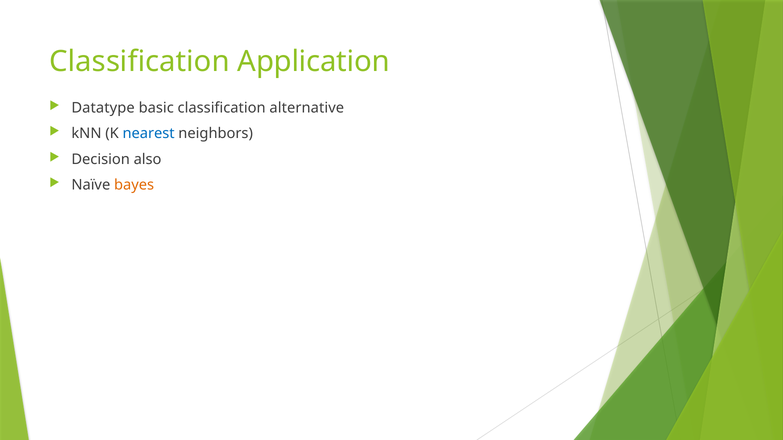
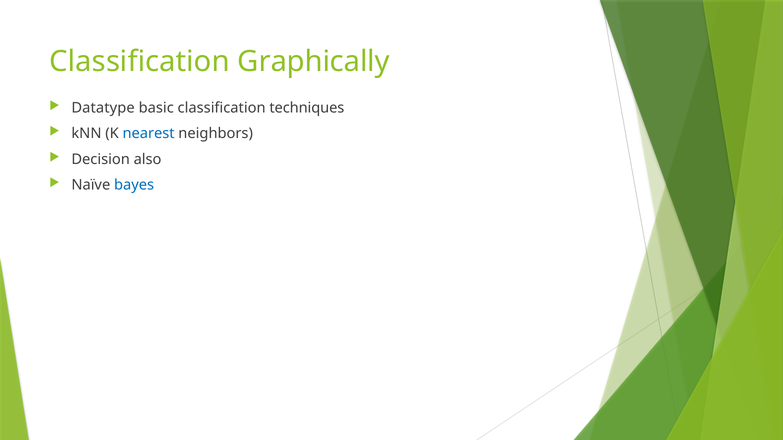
Application: Application -> Graphically (314, 62)
alternative: alternative -> techniques (307, 108)
bayes colour: orange -> blue (134, 185)
